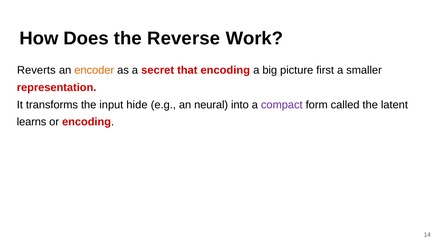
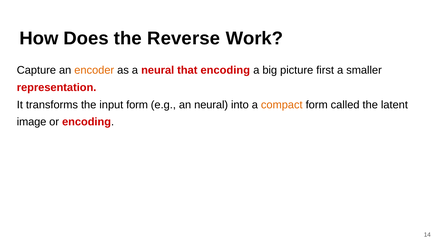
Reverts: Reverts -> Capture (36, 70)
a secret: secret -> neural (158, 70)
input hide: hide -> form (137, 105)
compact colour: purple -> orange (282, 105)
learns: learns -> image (32, 122)
